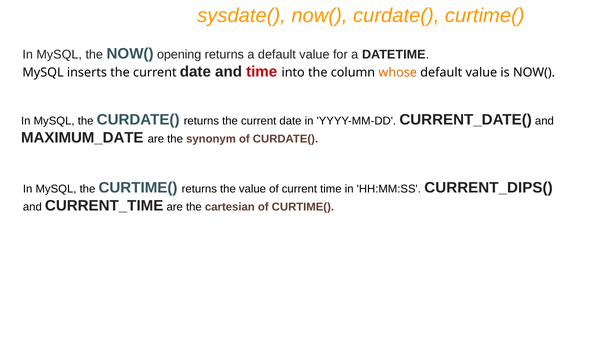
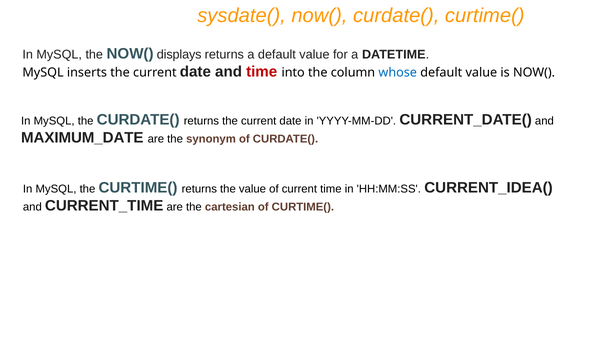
opening: opening -> displays (179, 54)
whose colour: orange -> blue (398, 73)
CURRENT_DIPS(: CURRENT_DIPS( -> CURRENT_IDEA( (489, 188)
